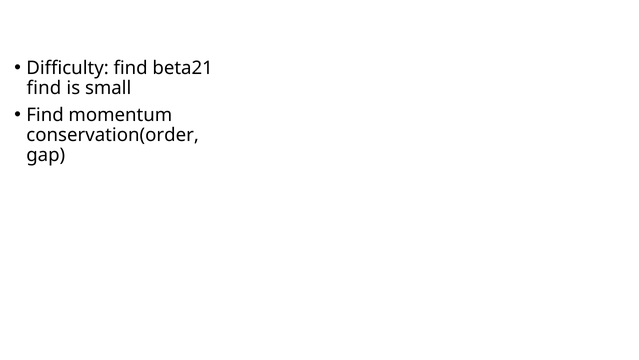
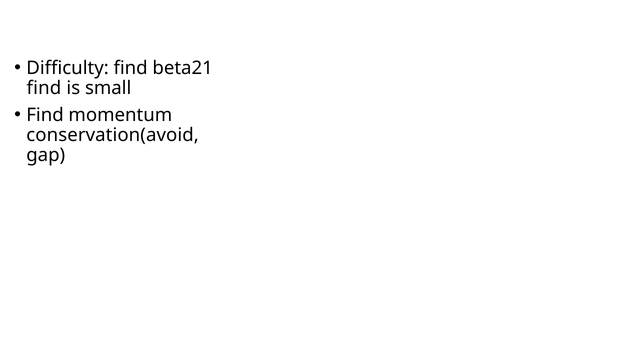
conservation(order: conservation(order -> conservation(avoid (113, 135)
